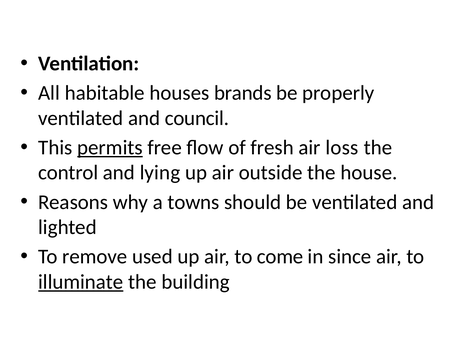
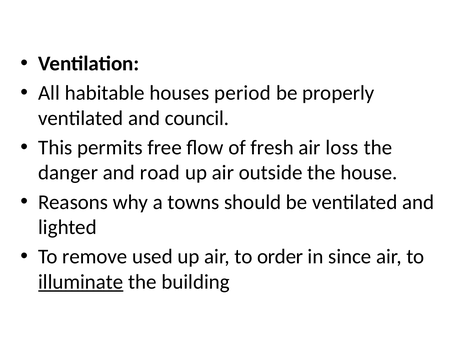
brands: brands -> period (243, 93)
permits underline: present -> none (110, 148)
control: control -> danger (68, 173)
lying: lying -> road (160, 173)
come: come -> order (280, 257)
